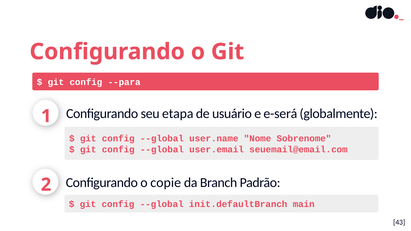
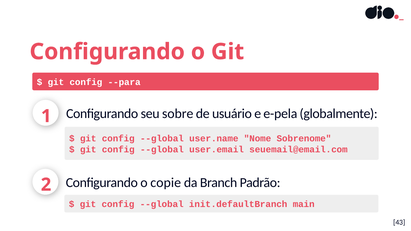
etapa: etapa -> sobre (178, 114)
e-será: e-será -> e-pela (280, 114)
